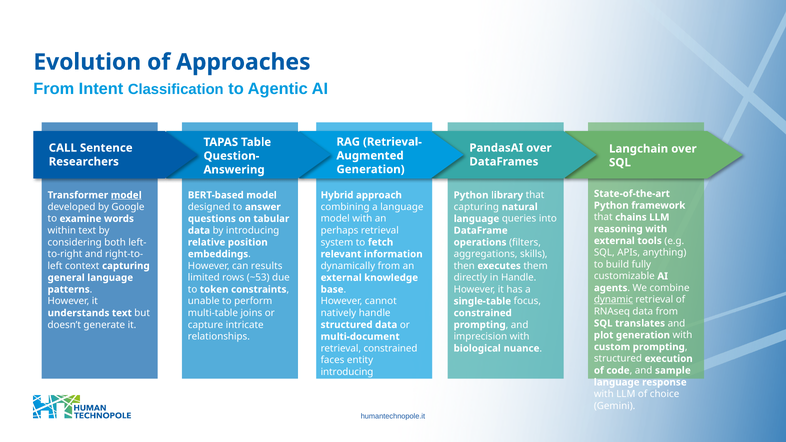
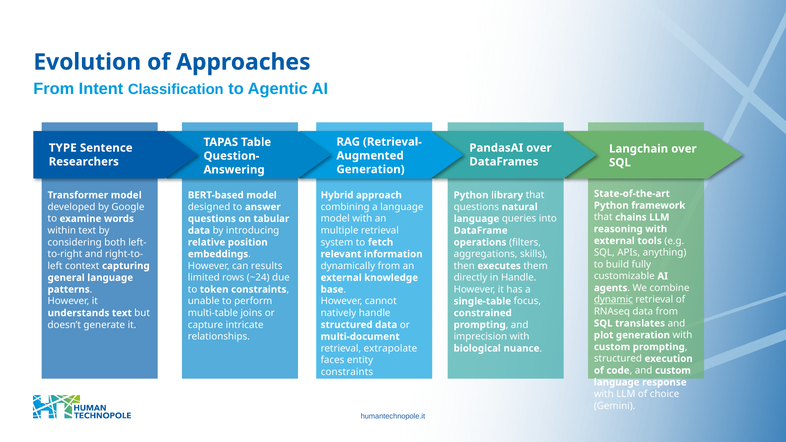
CALL: CALL -> TYPE (63, 148)
model underline: present -> none (126, 195)
capturing: capturing -> questions (476, 207)
perhaps: perhaps -> multiple (340, 231)
~53: ~53 -> ~24 (258, 278)
retrieval constrained: constrained -> extrapolate (390, 348)
and sample: sample -> custom (673, 371)
introducing: introducing -> constraints (347, 372)
